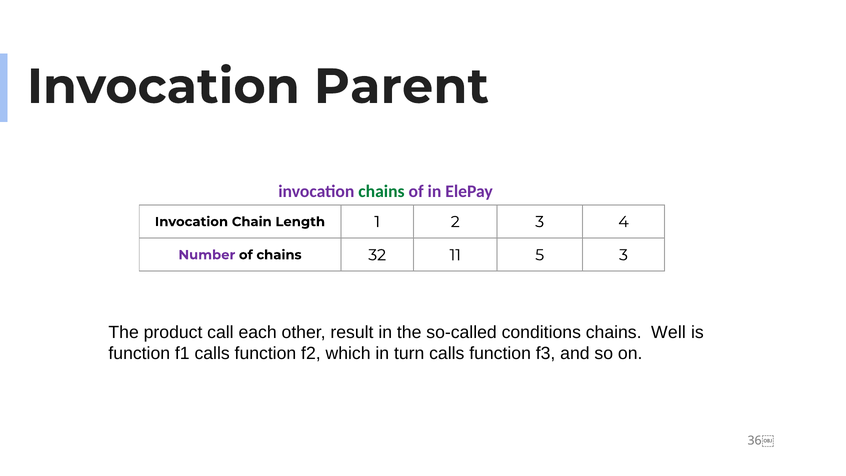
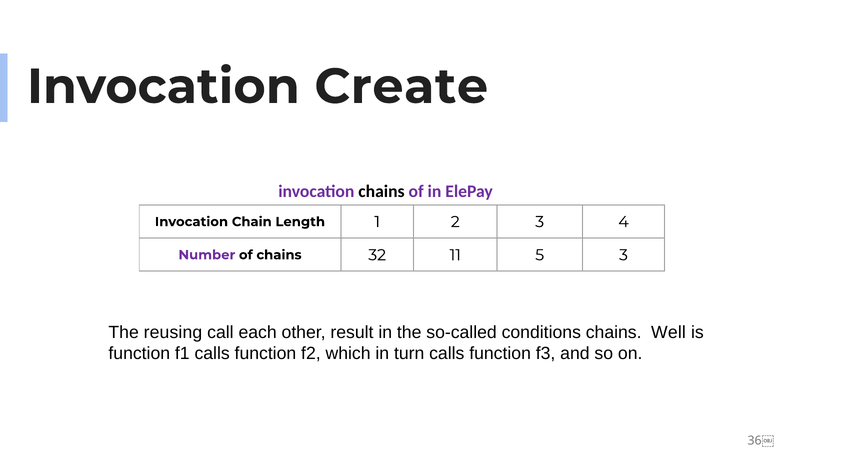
Parent: Parent -> Create (401, 87)
chains colour: green -> black (381, 192)
product: product -> reusing (173, 332)
